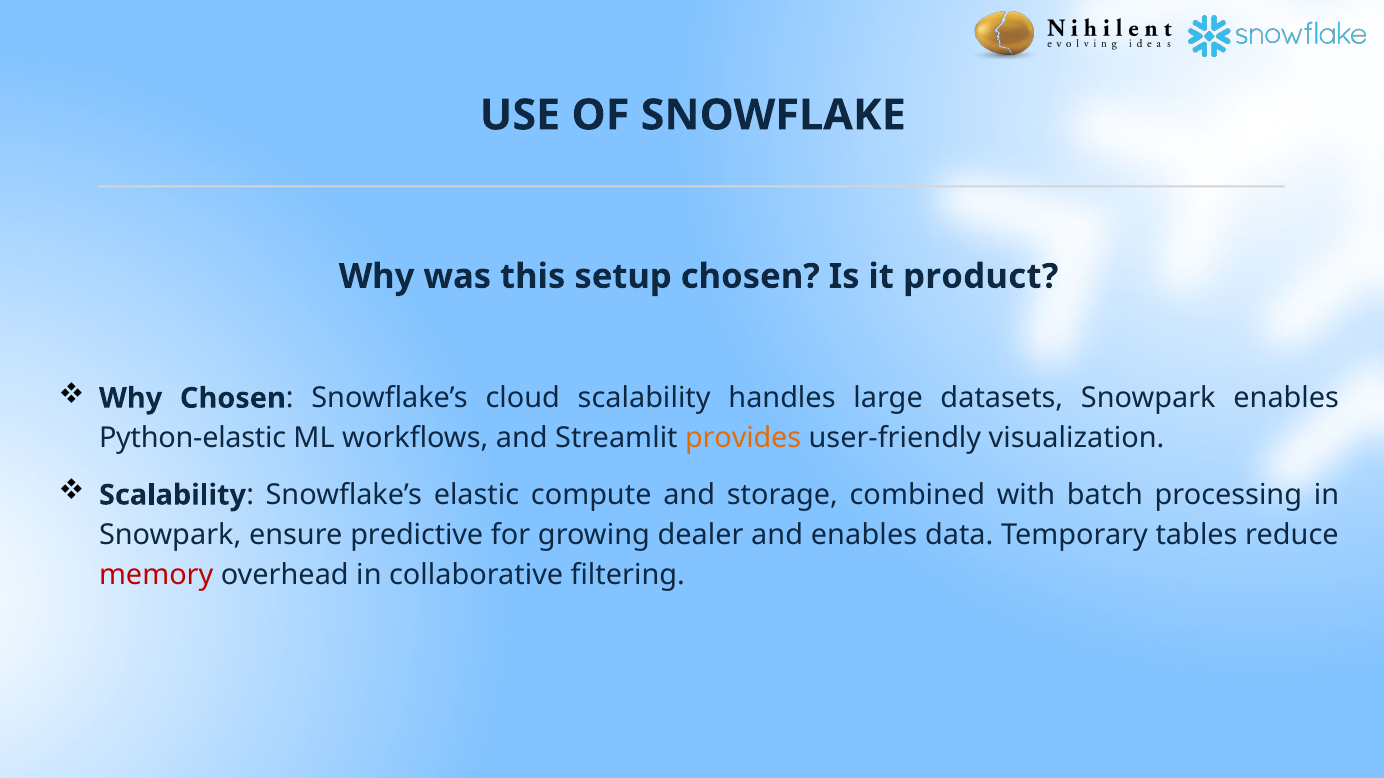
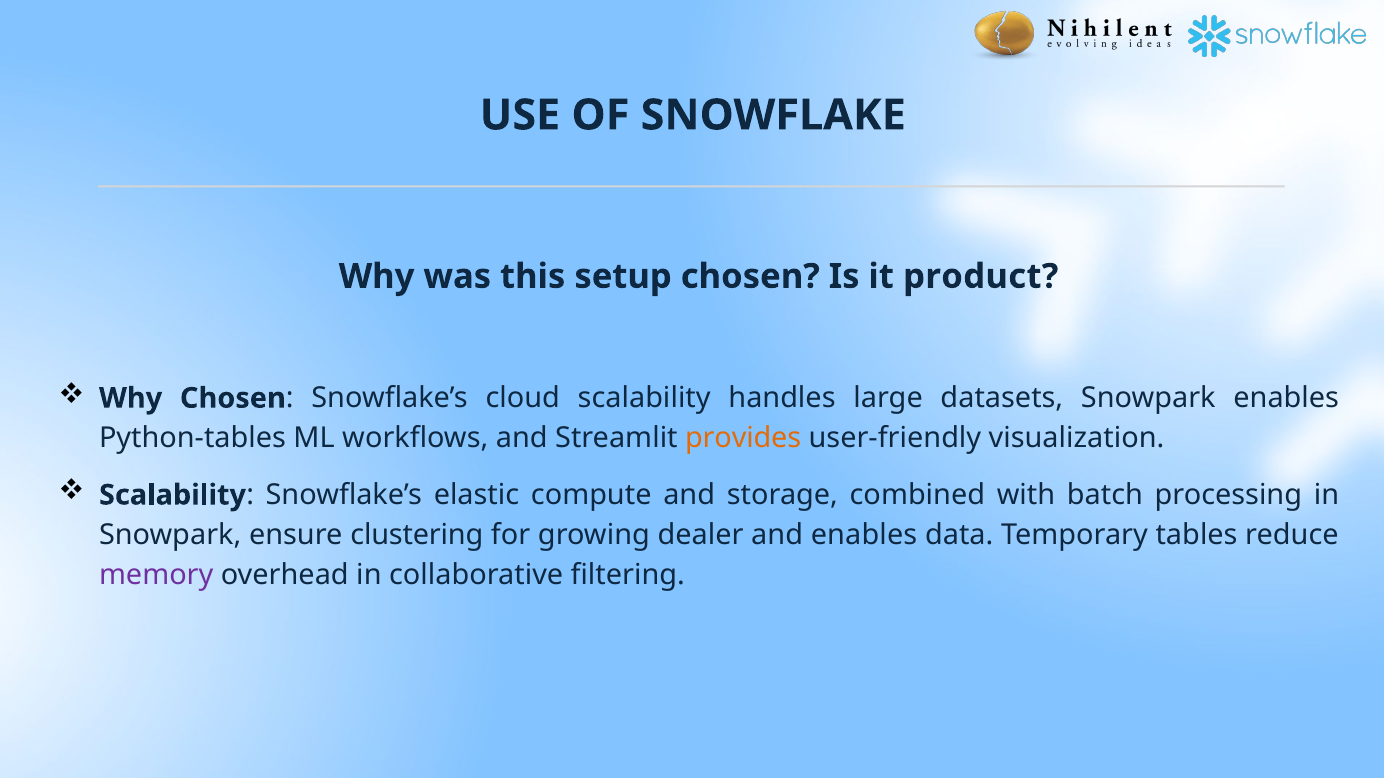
Python-elastic: Python-elastic -> Python-tables (192, 438)
predictive: predictive -> clustering (417, 535)
memory colour: red -> purple (156, 575)
